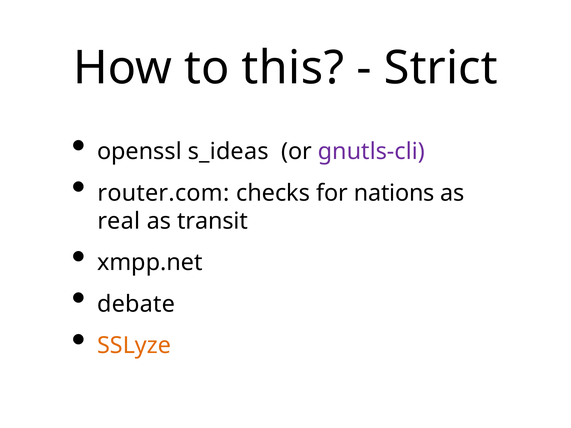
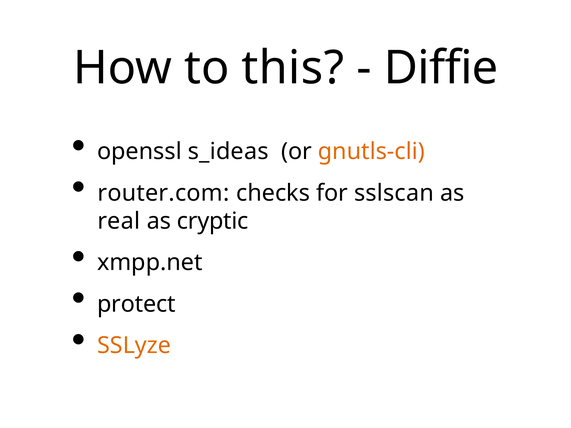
Strict: Strict -> Diffie (441, 68)
gnutls-cli colour: purple -> orange (371, 152)
nations: nations -> sslscan (394, 193)
transit: transit -> cryptic (213, 221)
debate: debate -> protect (136, 304)
